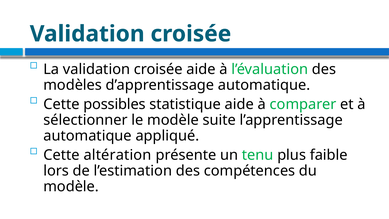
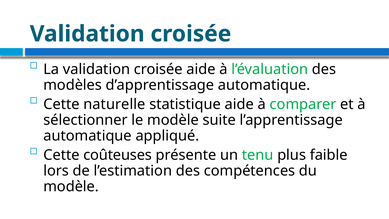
possibles: possibles -> naturelle (114, 104)
altération: altération -> coûteuses (118, 155)
